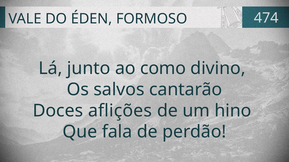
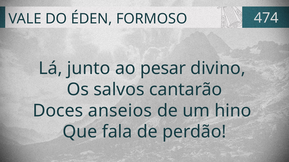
como: como -> pesar (163, 69)
aflições: aflições -> anseios (120, 111)
